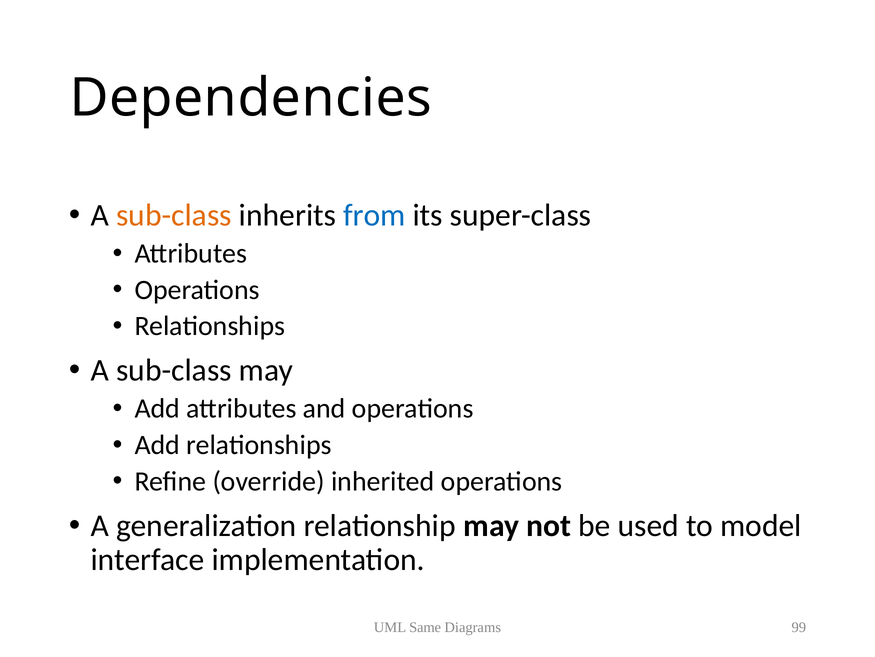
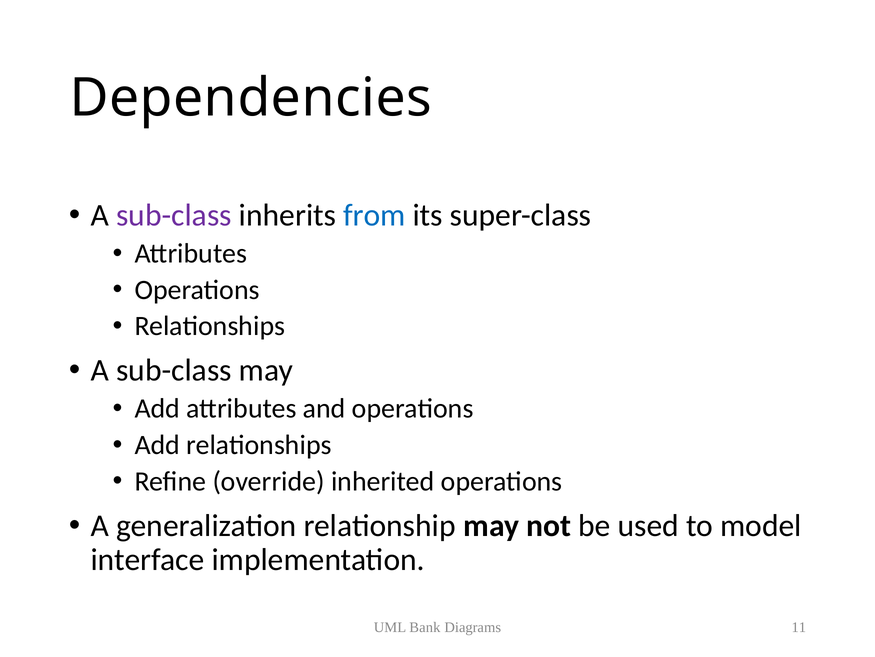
sub-class colour: orange -> purple (174, 215)
Same: Same -> Bank (425, 627)
99: 99 -> 11 (799, 627)
